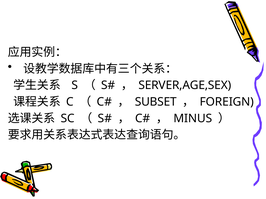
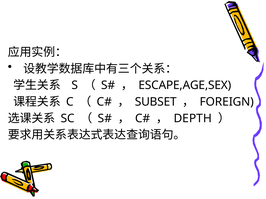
SERVER,AGE,SEX: SERVER,AGE,SEX -> ESCAPE,AGE,SEX (185, 86)
MINUS: MINUS -> DEPTH (193, 119)
